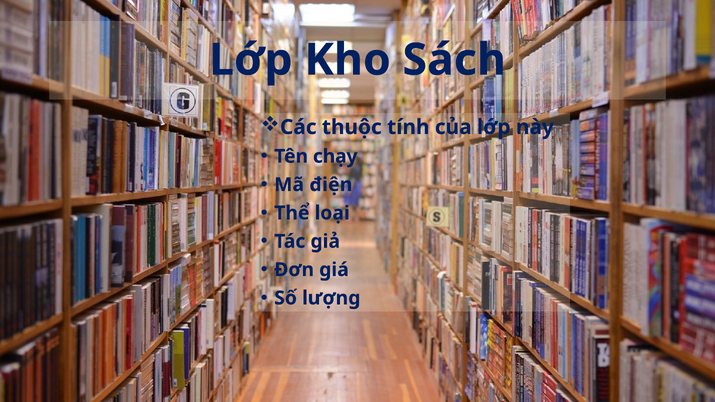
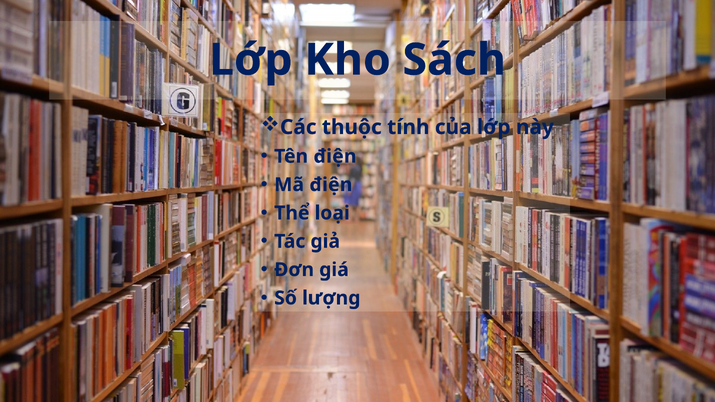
Tên chạy: chạy -> điện (335, 156)
